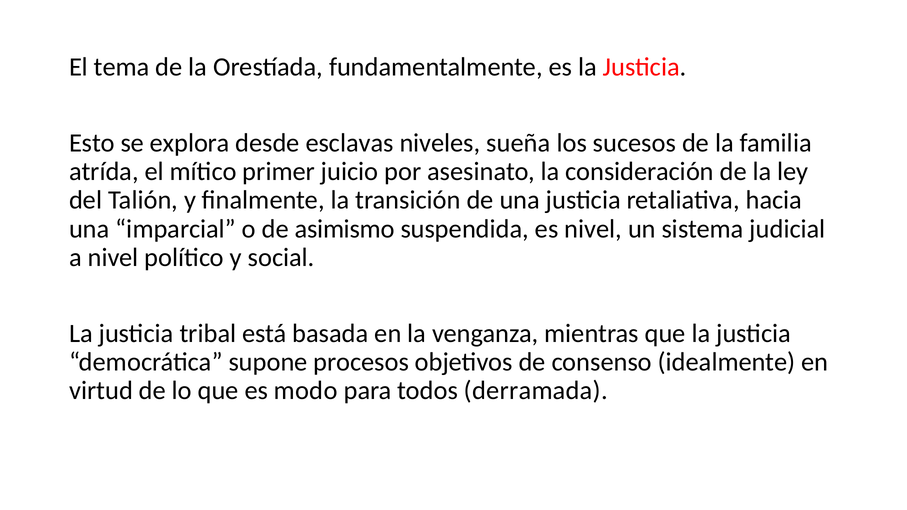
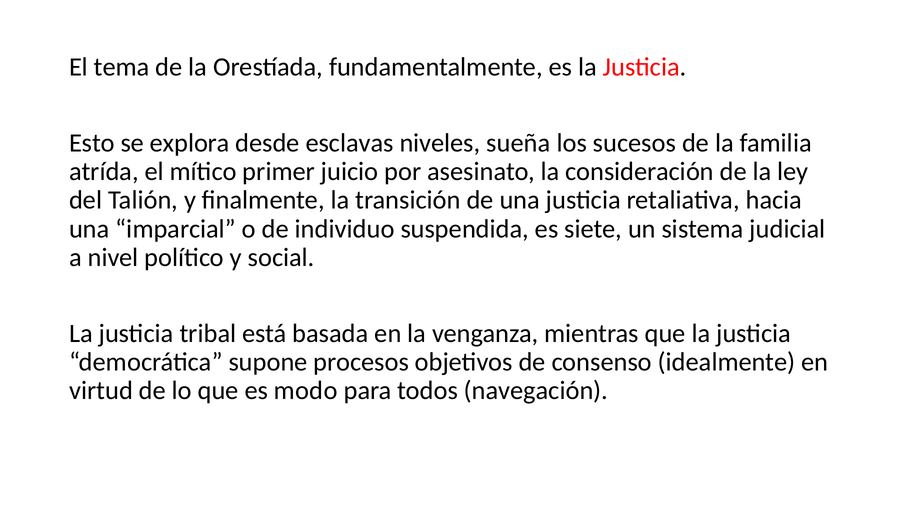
asimismo: asimismo -> individuo (345, 229)
es nivel: nivel -> siete (593, 229)
derramada: derramada -> navegación (536, 391)
